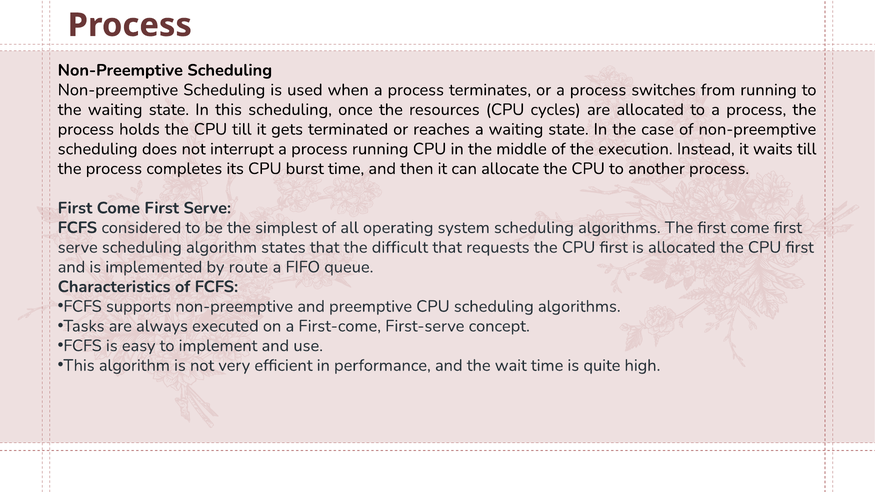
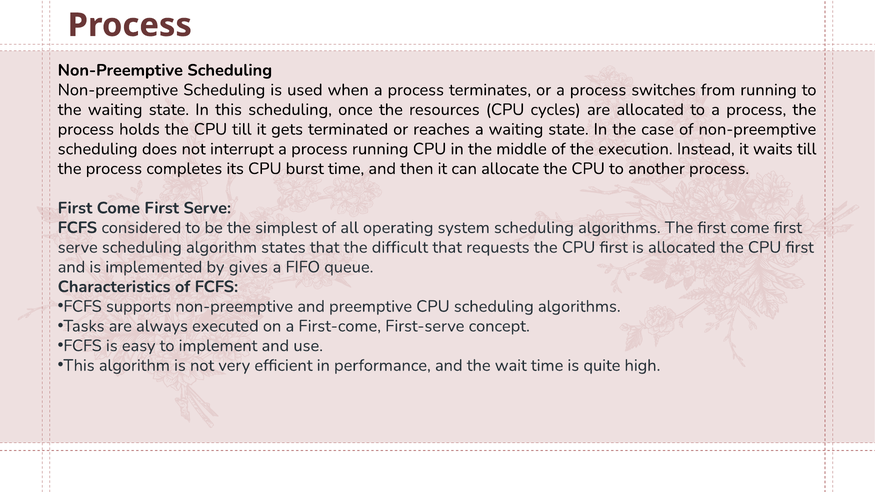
route: route -> gives (248, 267)
